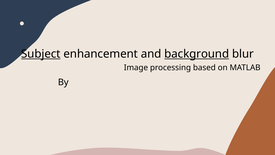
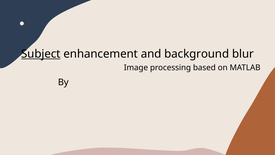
background underline: present -> none (197, 54)
